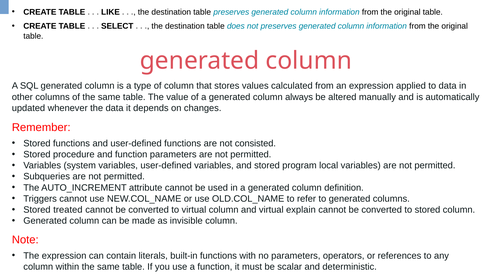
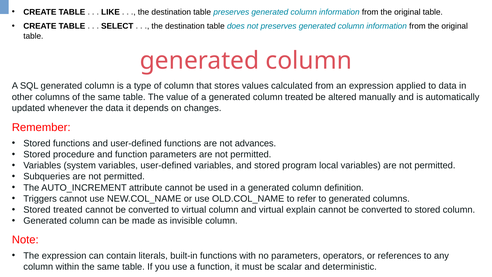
column always: always -> treated (299, 97)
consisted: consisted -> advances (255, 143)
